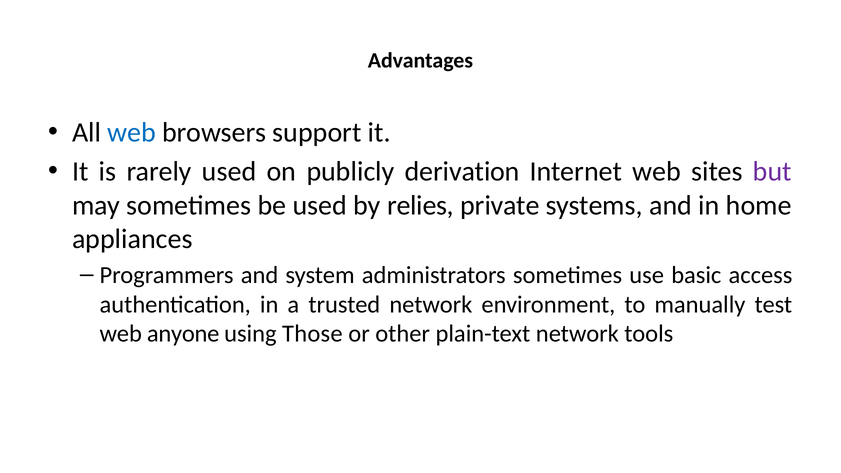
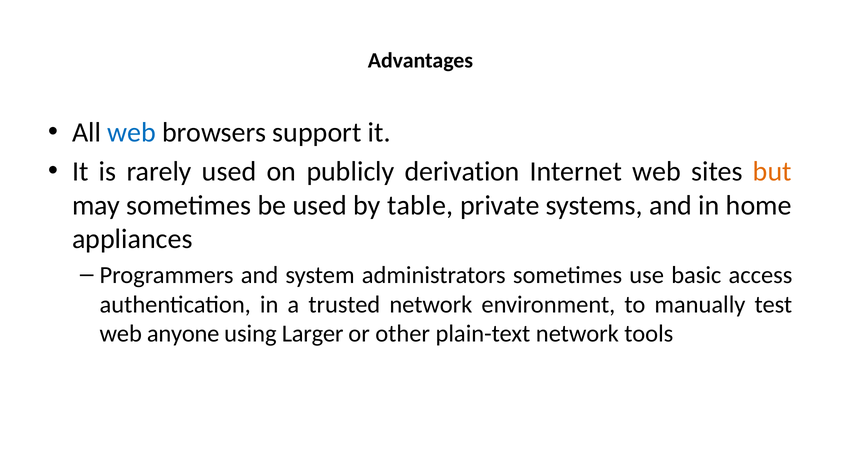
but colour: purple -> orange (772, 172)
relies: relies -> table (420, 205)
Those: Those -> Larger (313, 334)
